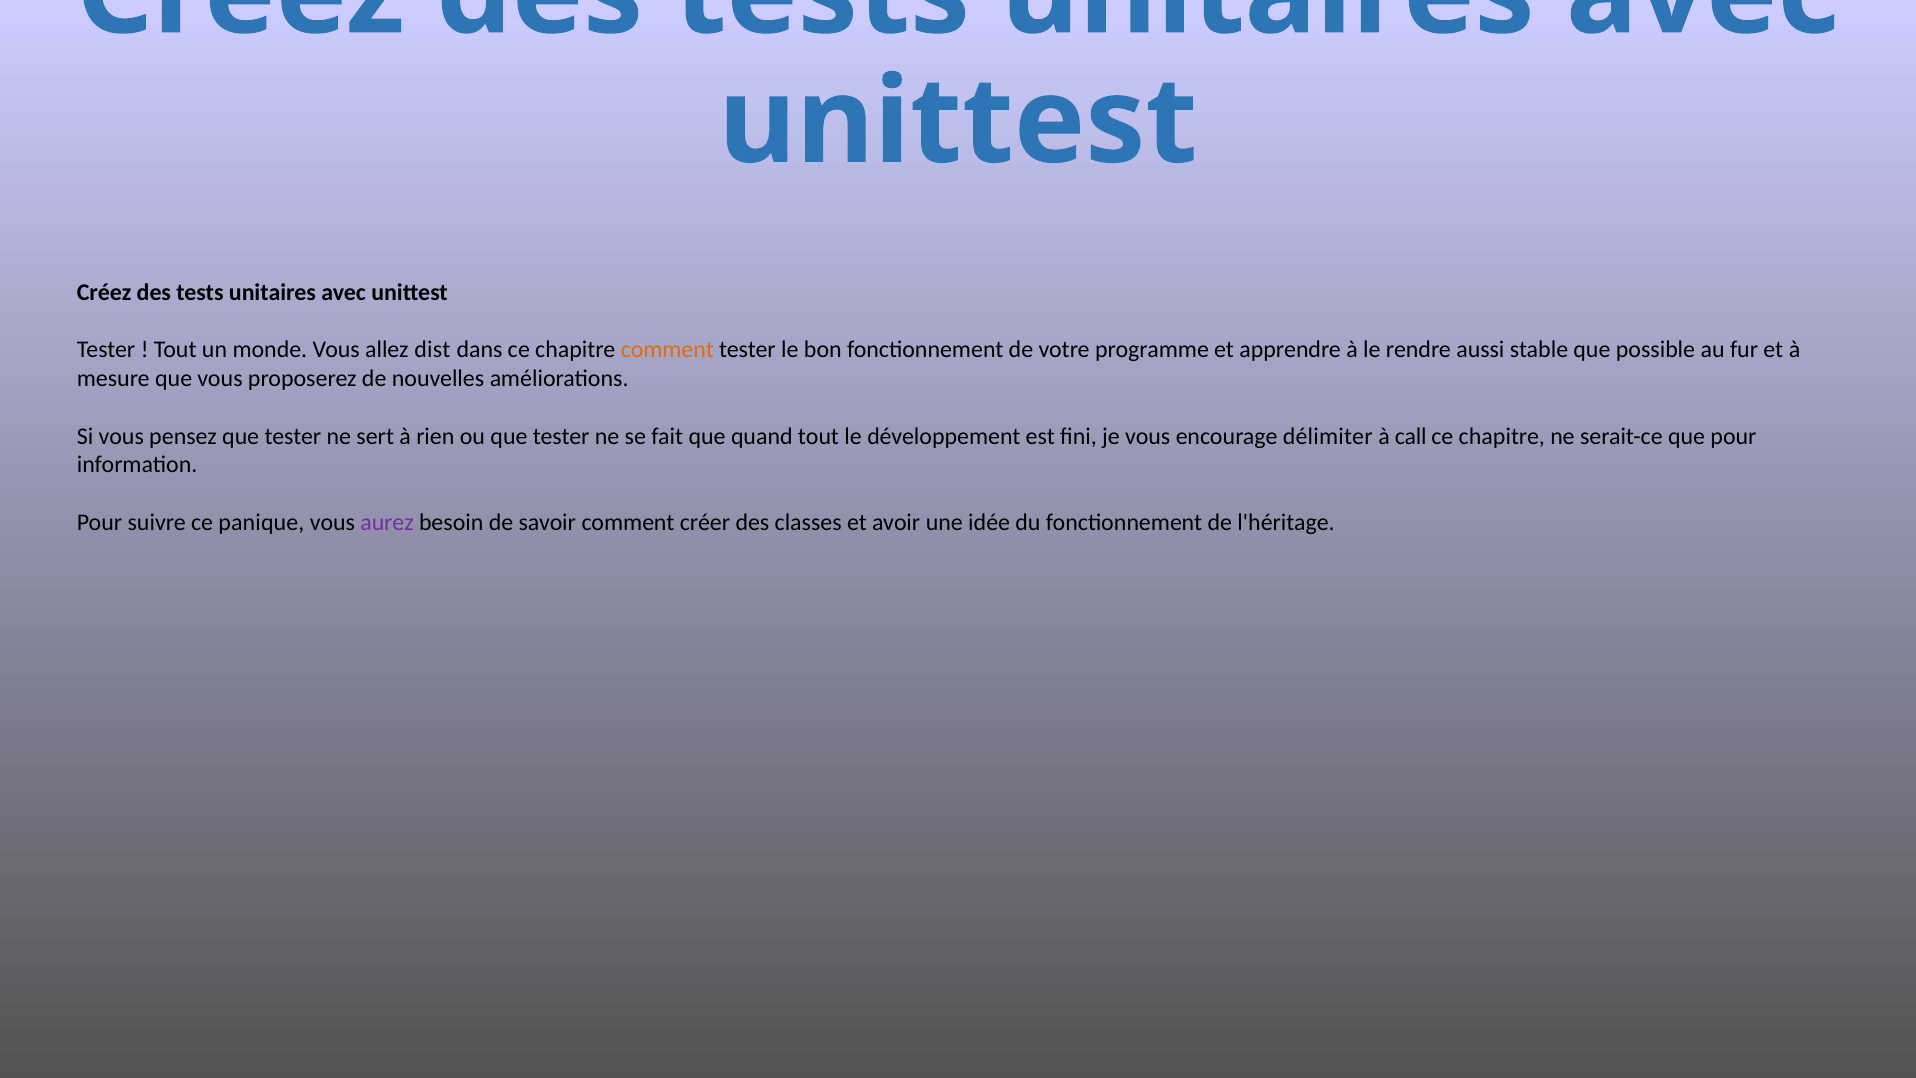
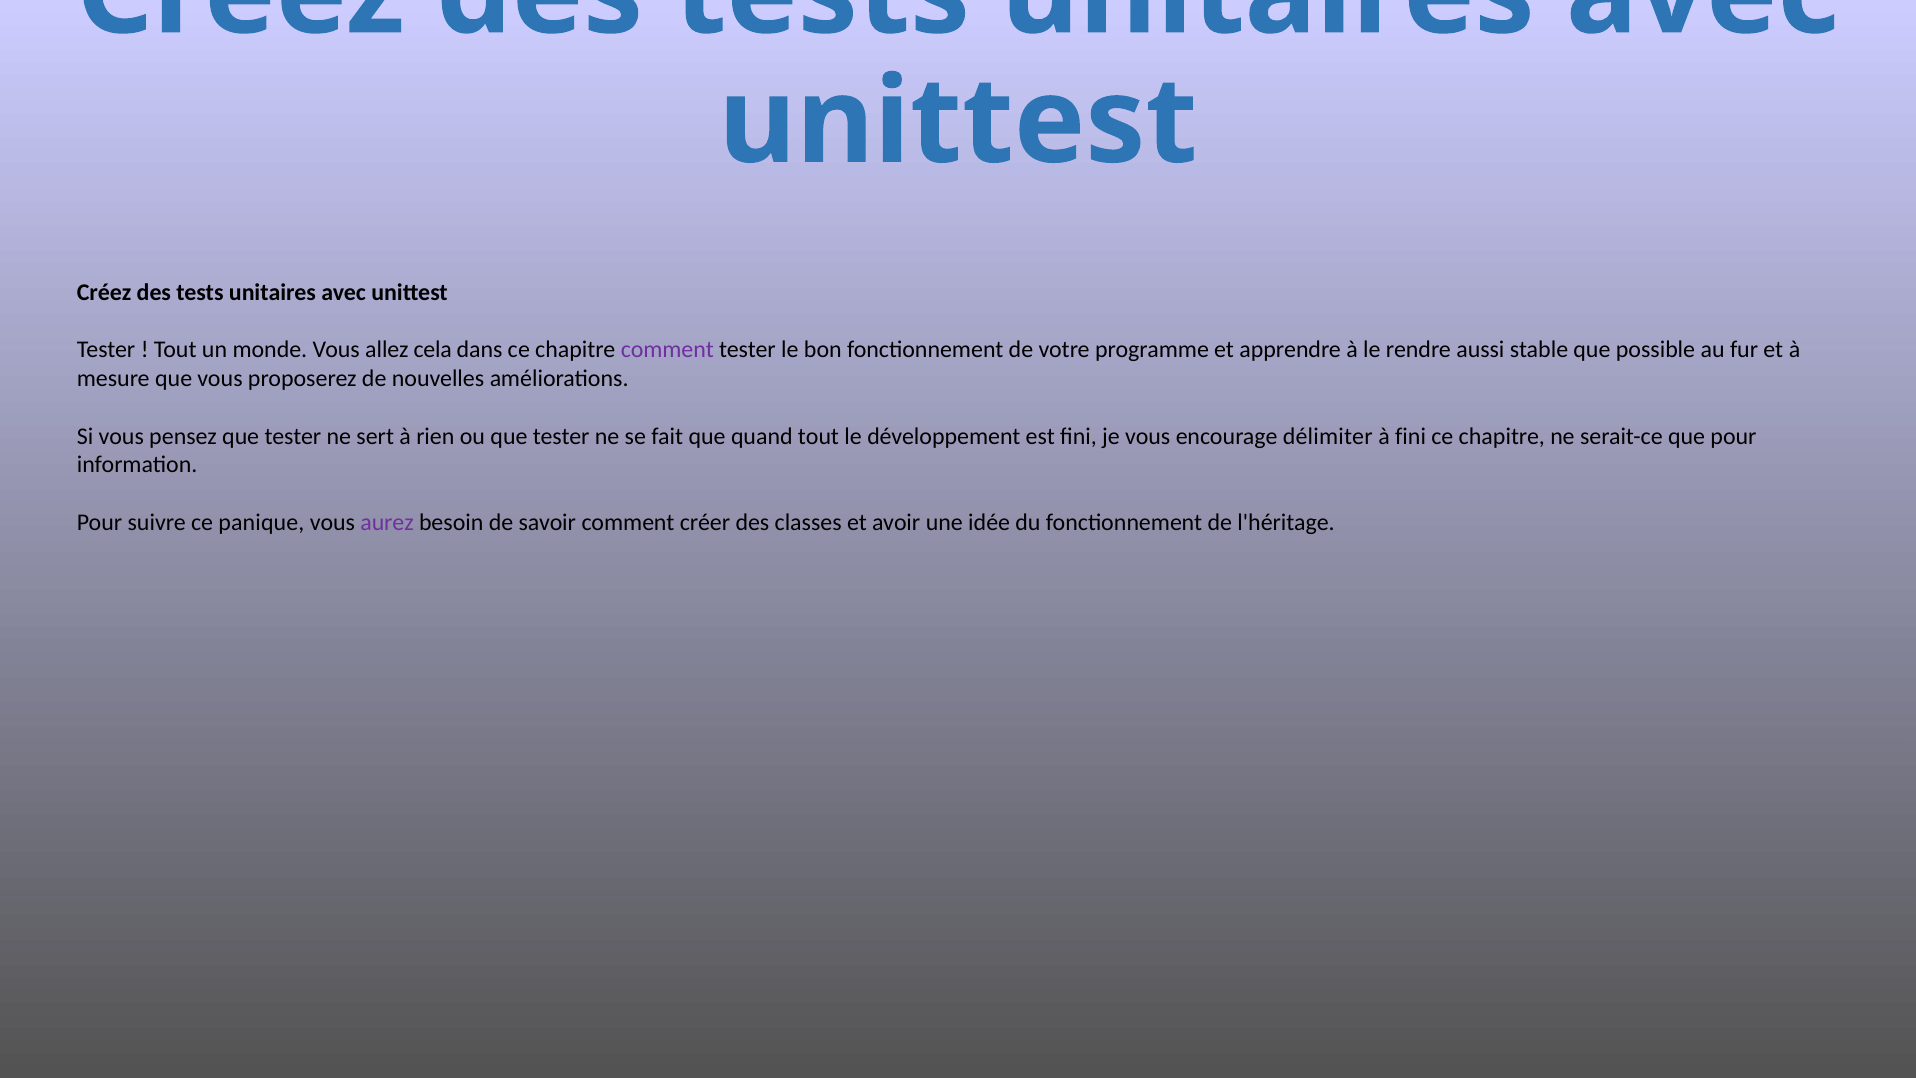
dist: dist -> cela (433, 350)
comment colour: orange -> purple (667, 350)
à call: call -> fini (1411, 436)
